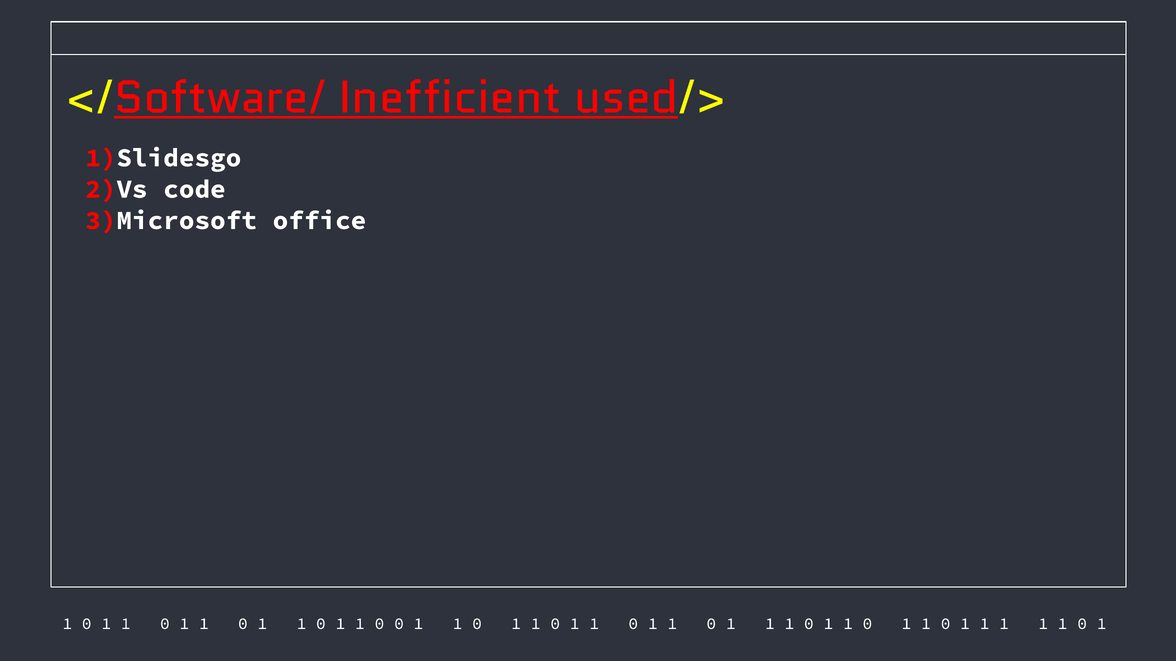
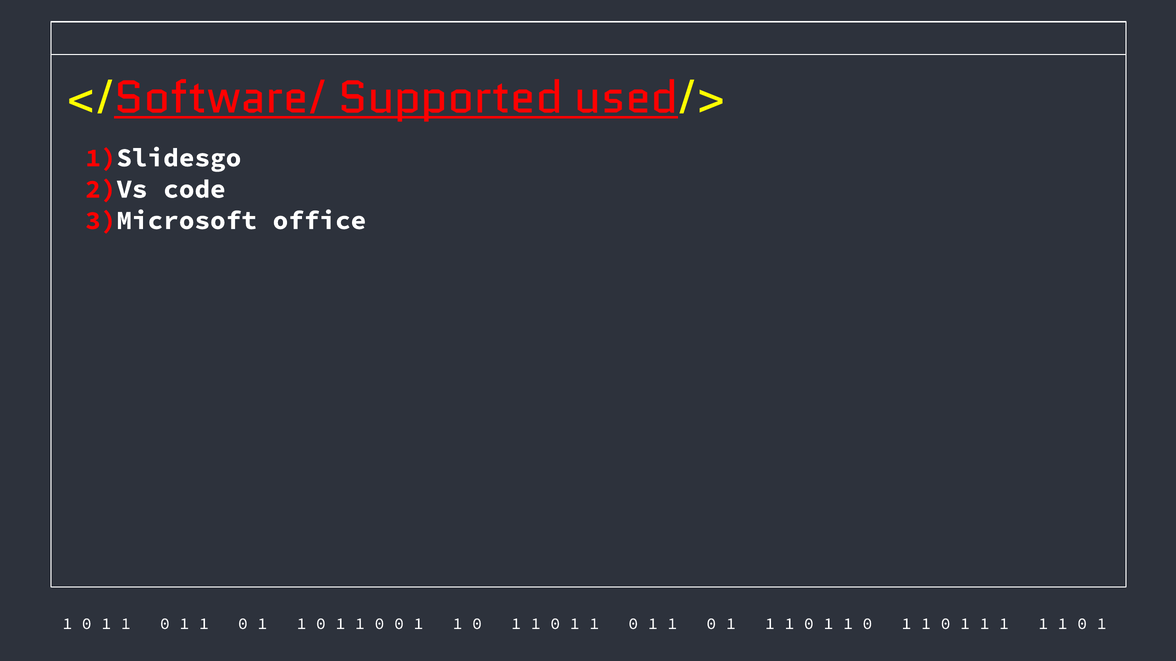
Inefficient: Inefficient -> Supported (451, 98)
